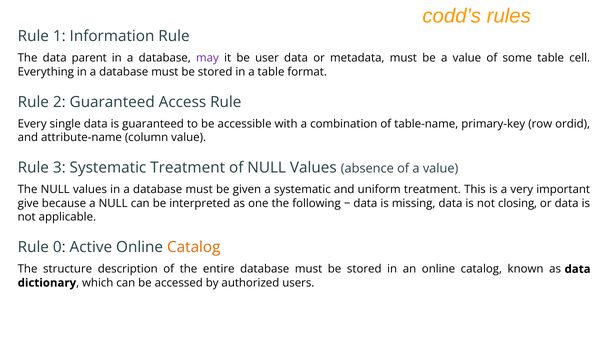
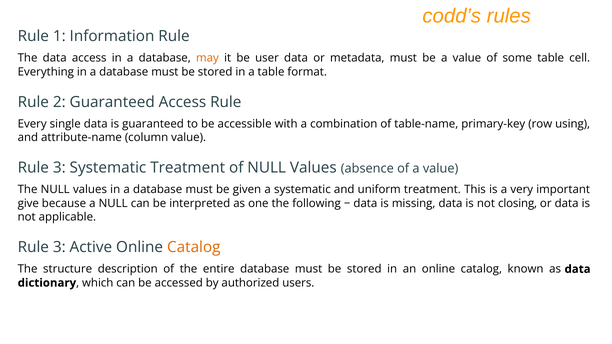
data parent: parent -> access (89, 58)
may colour: purple -> orange (207, 58)
ordid: ordid -> using (573, 124)
0: 0 -> 3 (59, 247)
